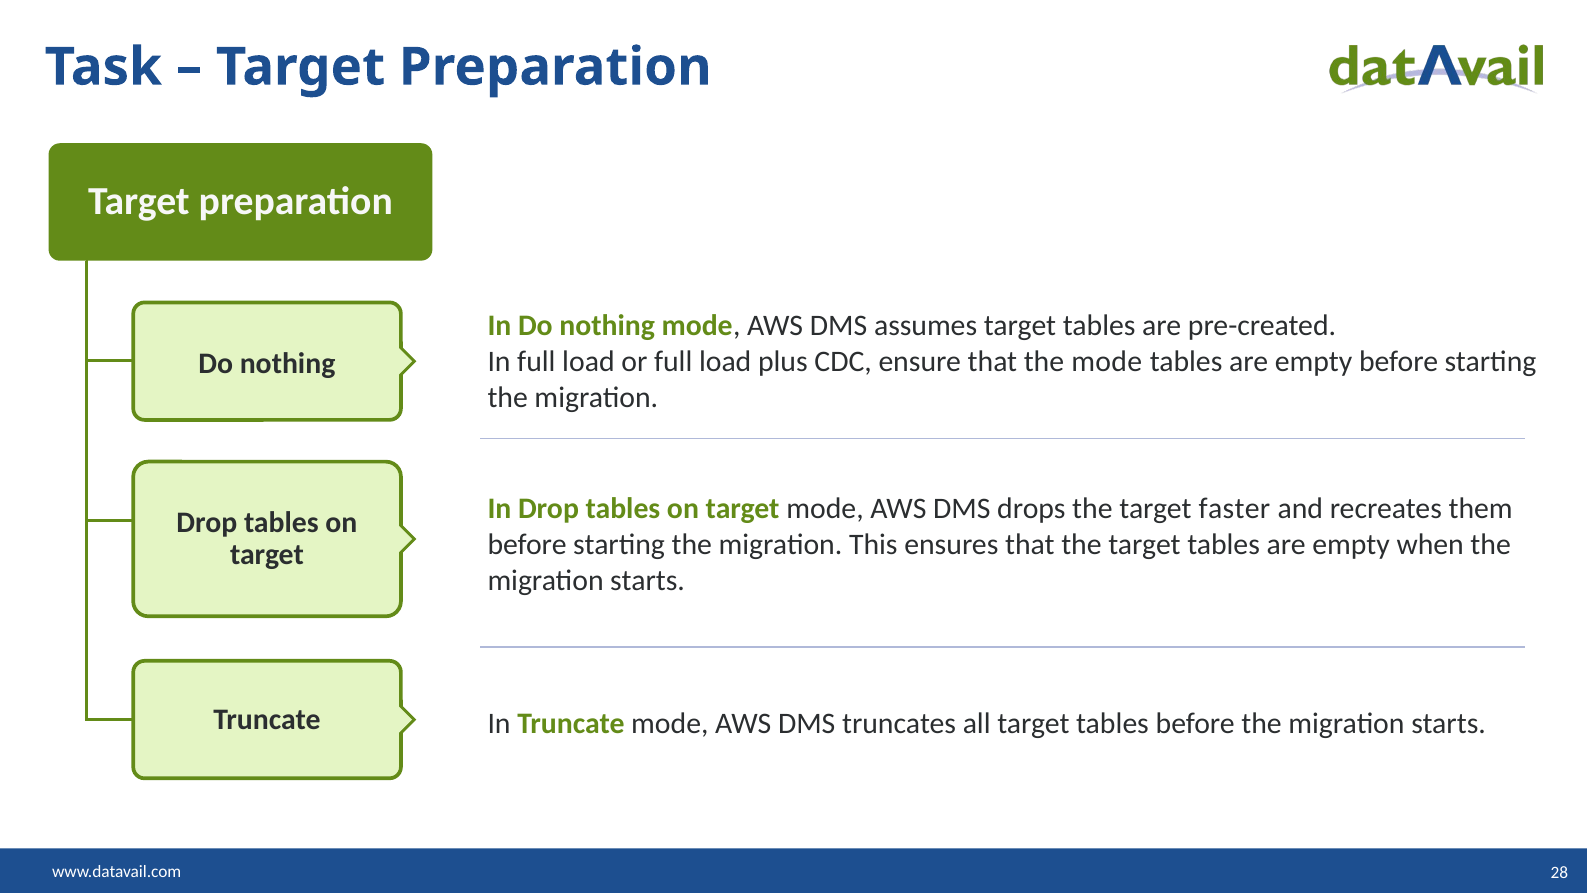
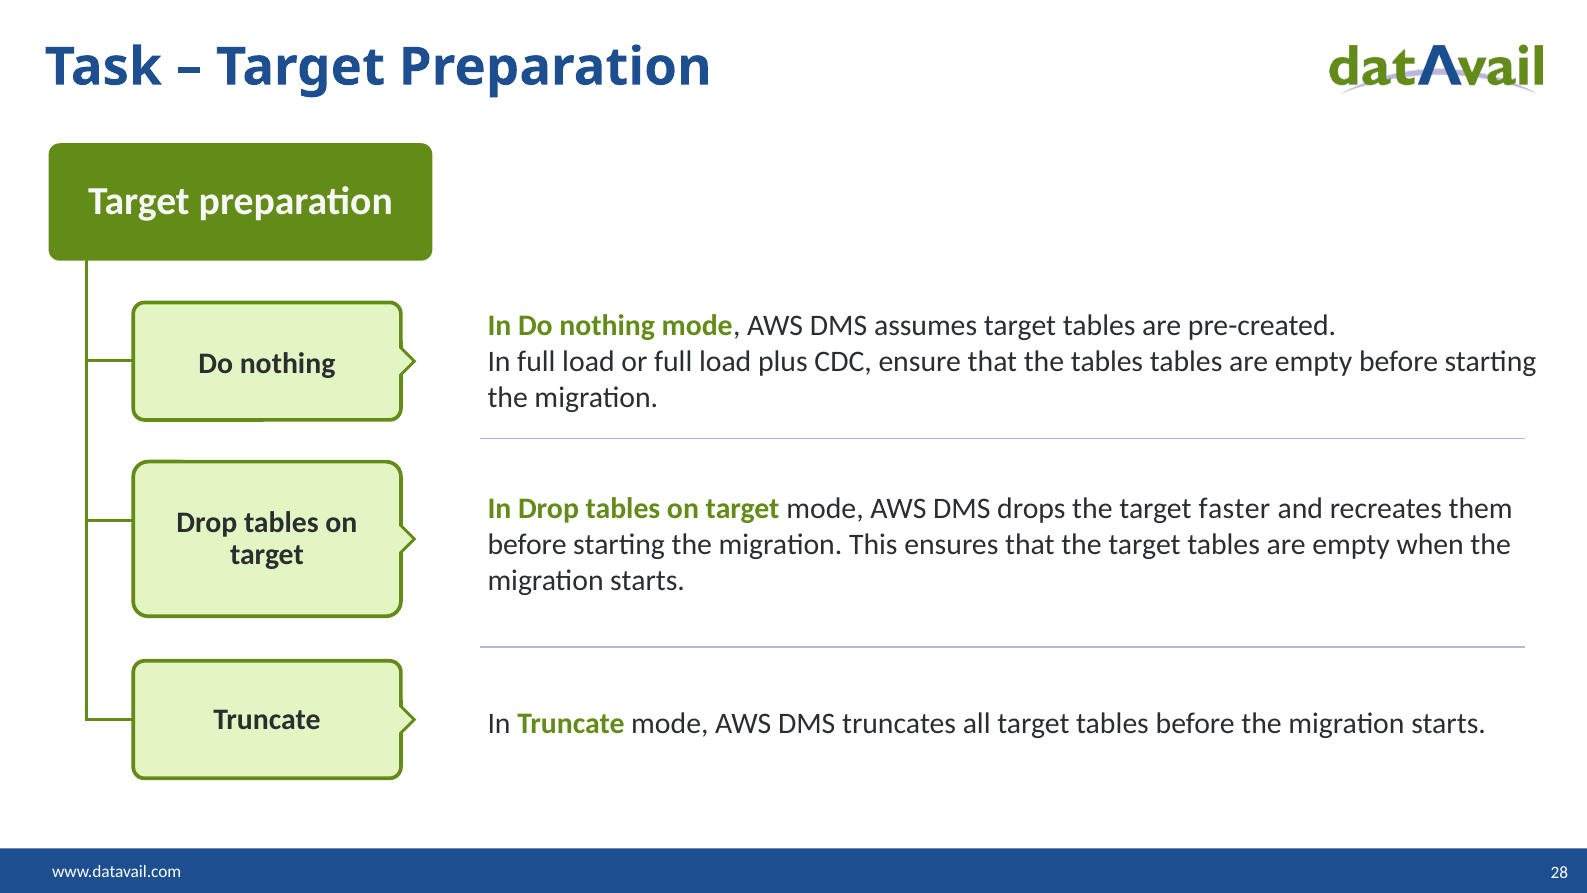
the mode: mode -> tables (1107, 361)
